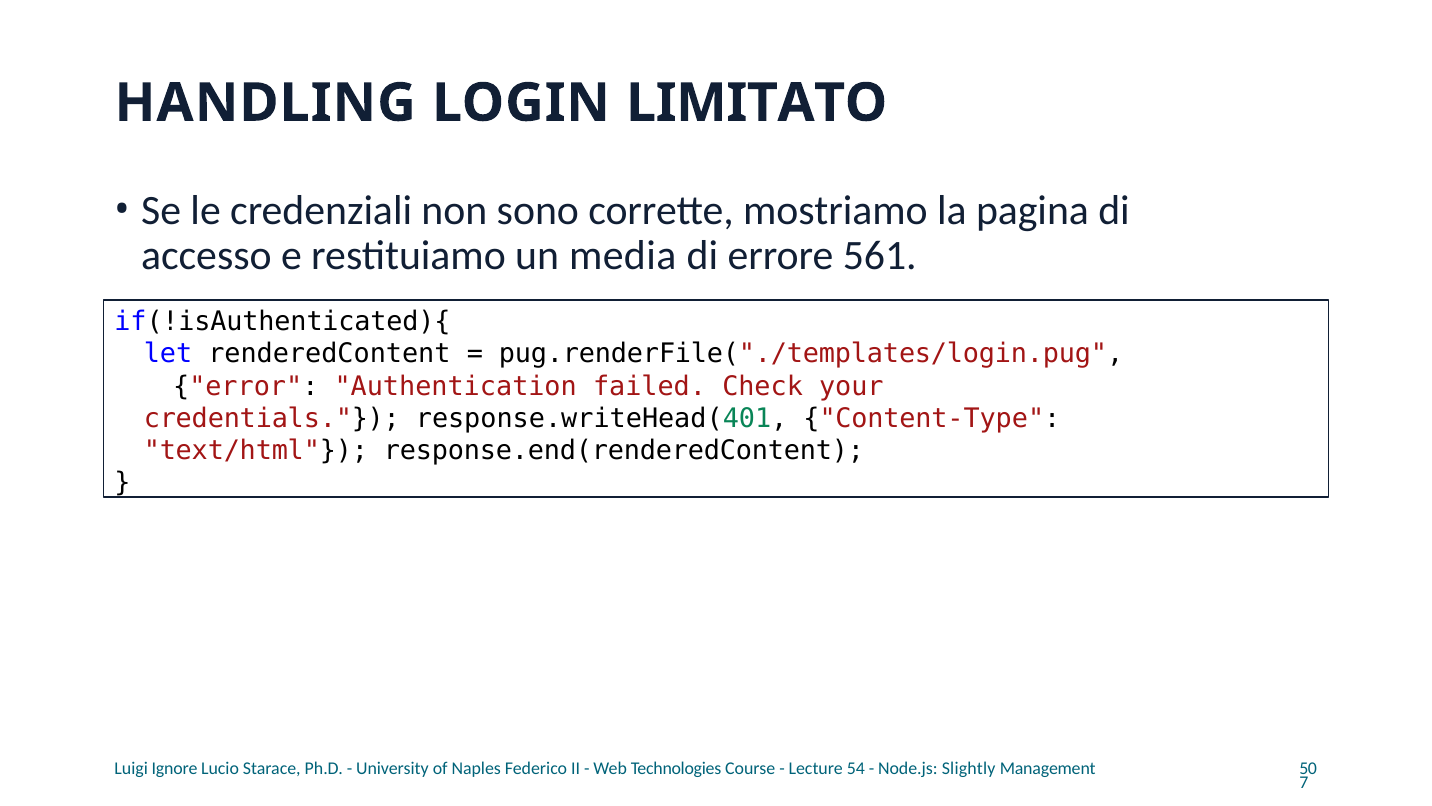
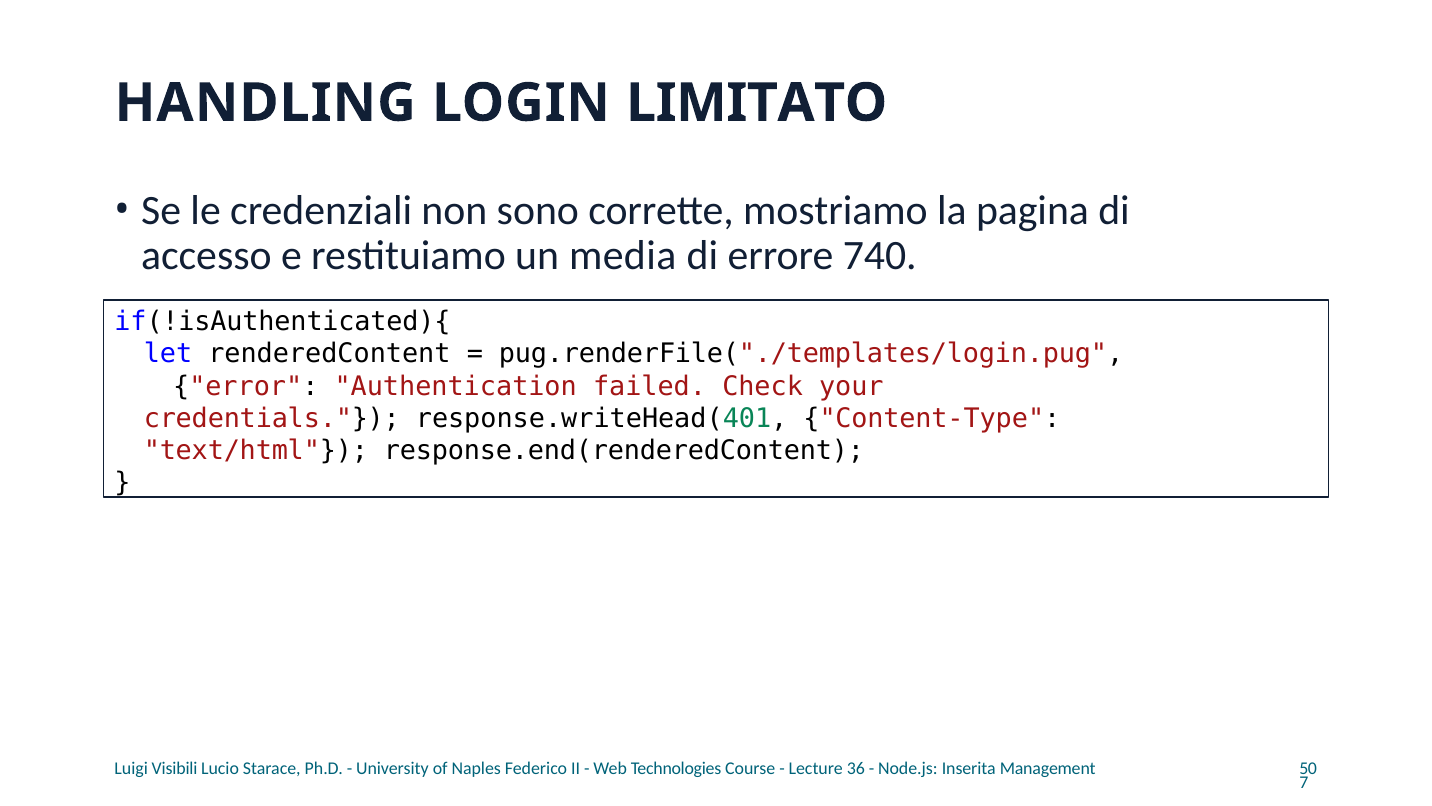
561: 561 -> 740 (880, 255)
Ignore: Ignore -> Visibili (175, 768)
54: 54 -> 36 (856, 768)
Slightly: Slightly -> Inserita (969, 768)
